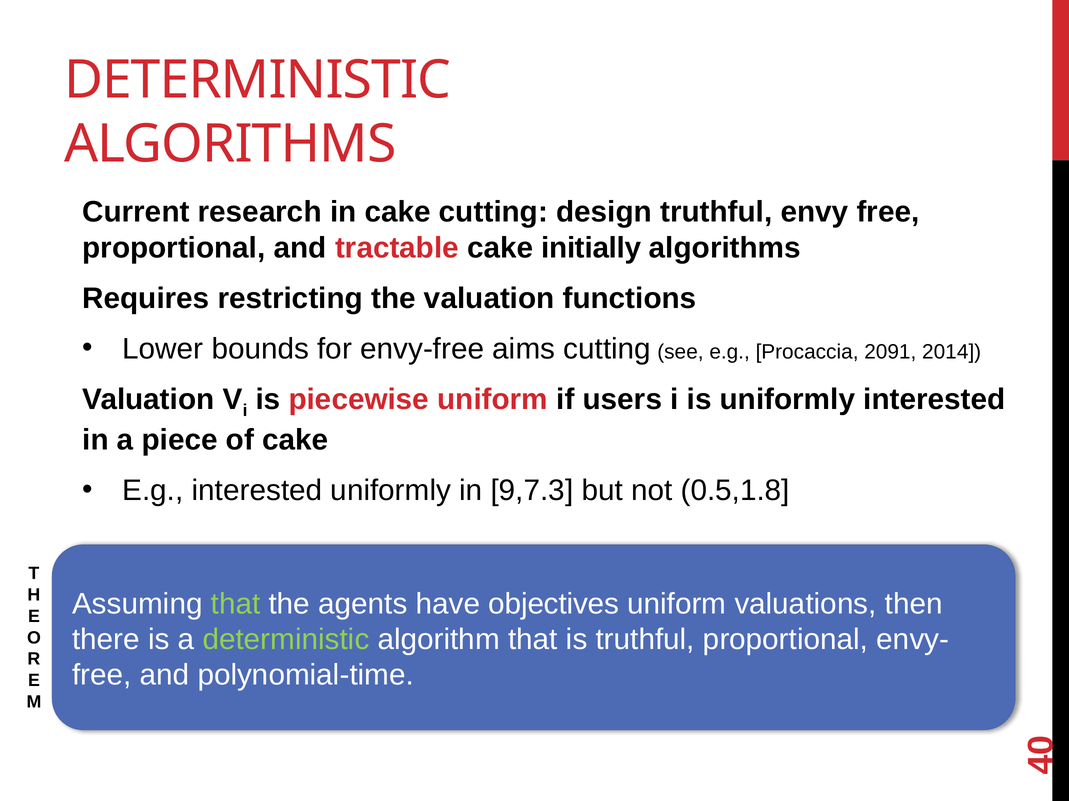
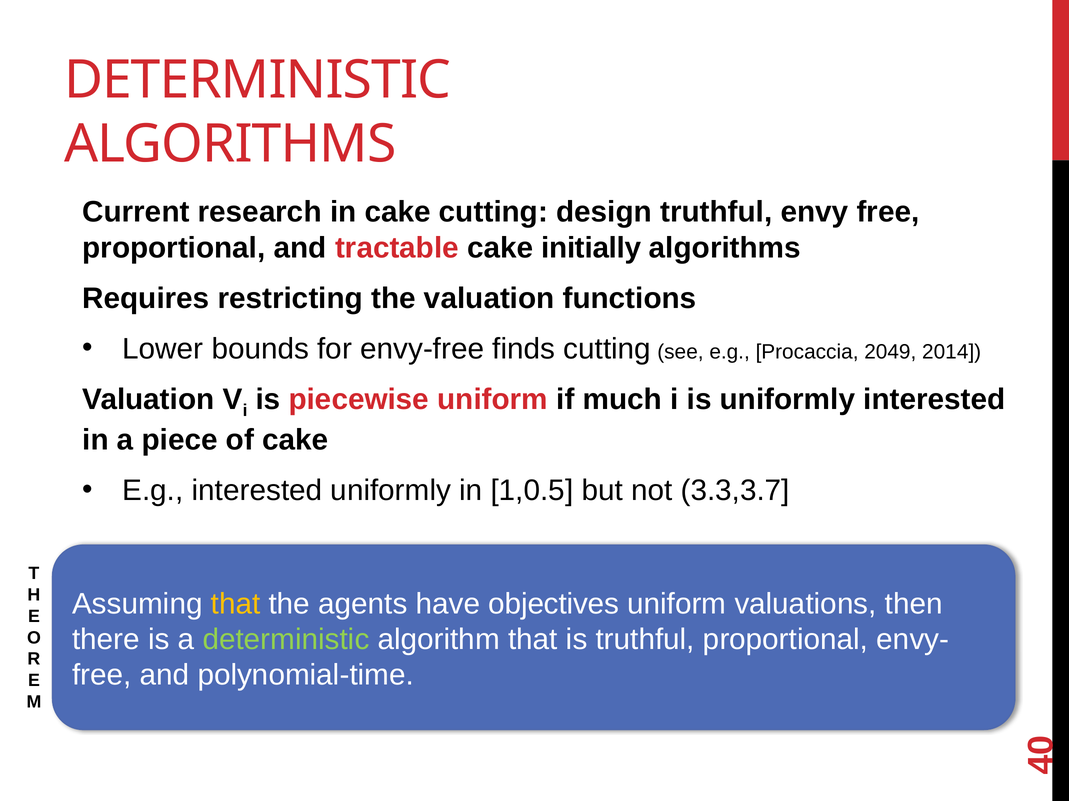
aims: aims -> finds (524, 349)
2091: 2091 -> 2049 (890, 352)
users: users -> much (622, 400)
9,7.3: 9,7.3 -> 1,0.5 (532, 491)
0.5,1.8: 0.5,1.8 -> 3.3,3.7 (735, 491)
that colour: light green -> yellow (236, 604)
